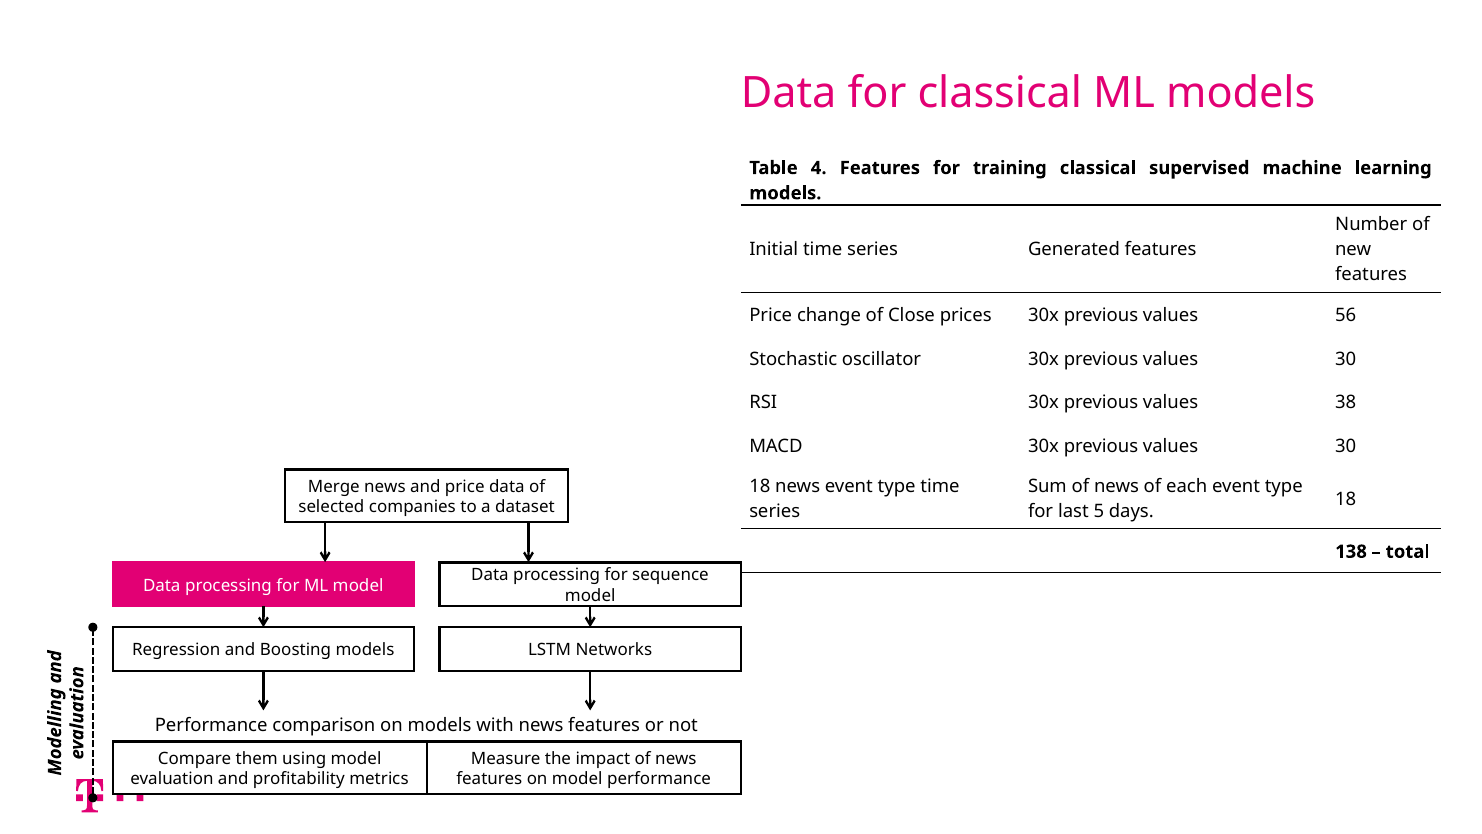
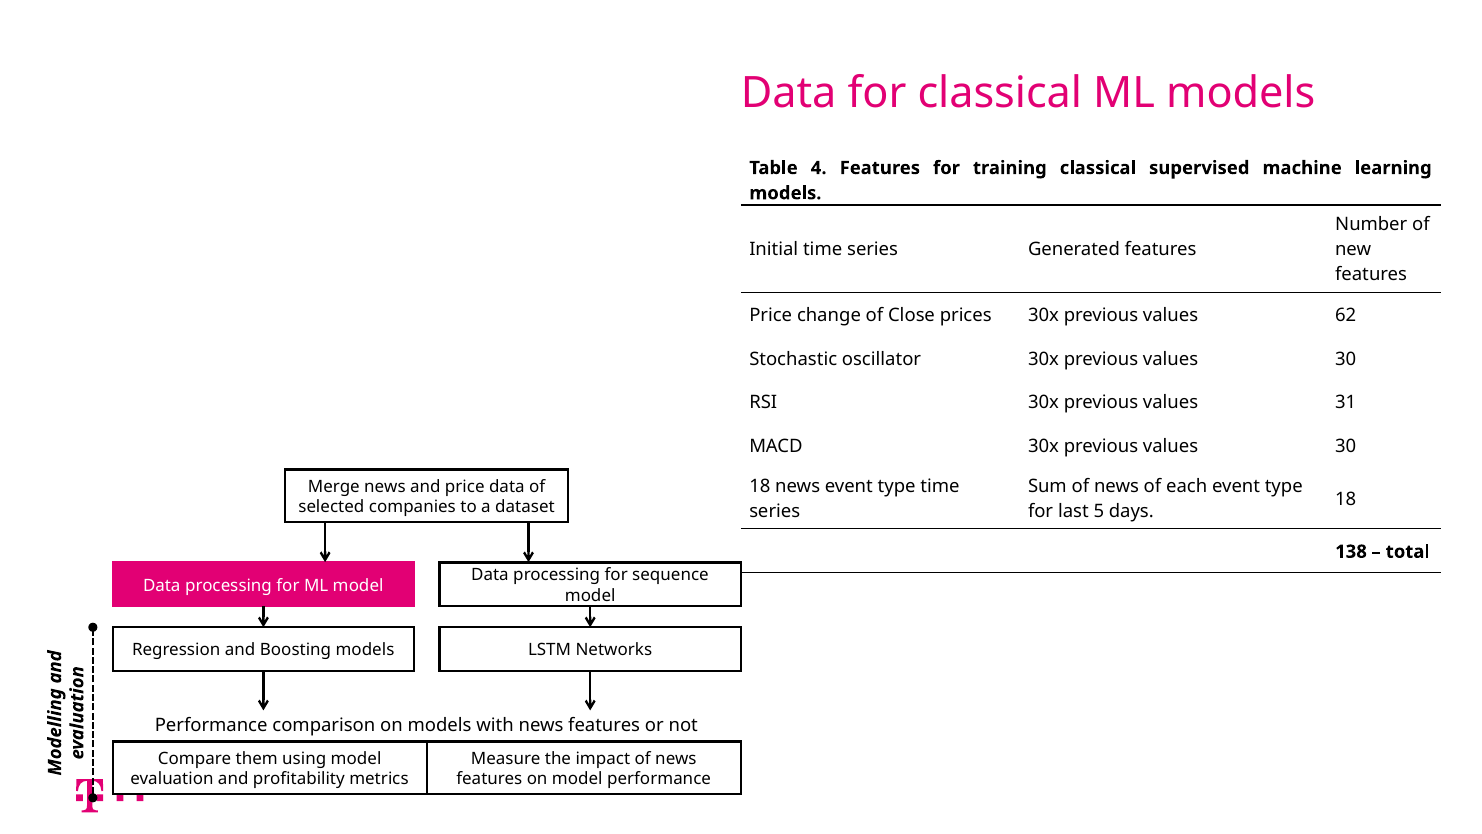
56: 56 -> 62 (1346, 315)
38: 38 -> 31 (1346, 403)
